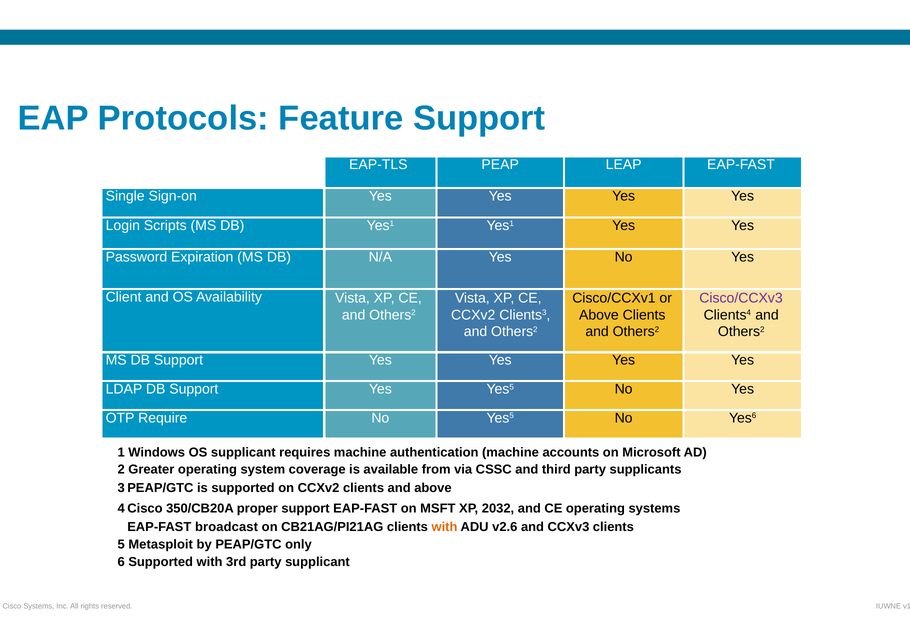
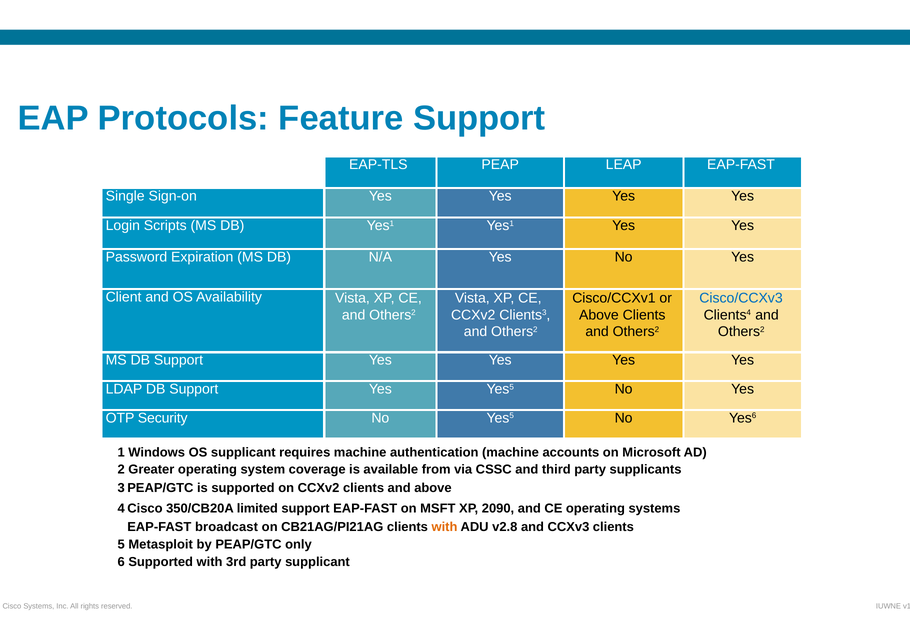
Cisco/CCXv3 colour: purple -> blue (741, 298)
Require: Require -> Security (163, 418)
proper: proper -> limited (257, 509)
2032: 2032 -> 2090 (498, 509)
v2.6: v2.6 -> v2.8 (505, 527)
